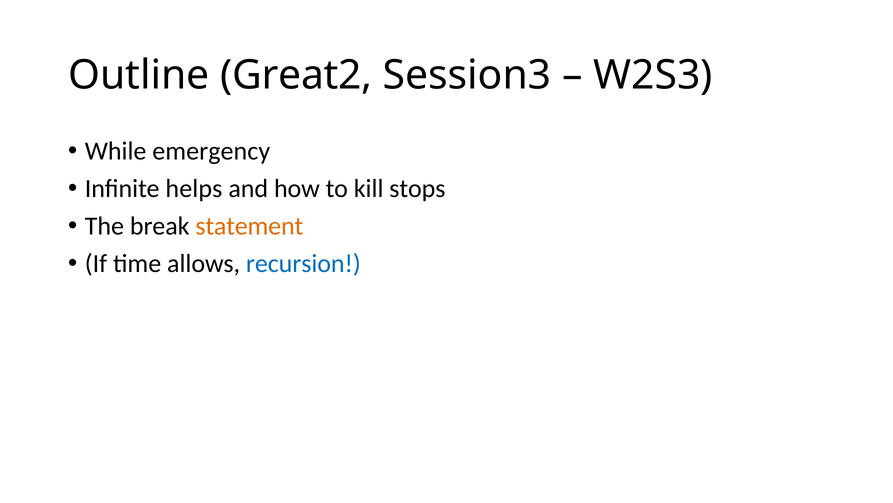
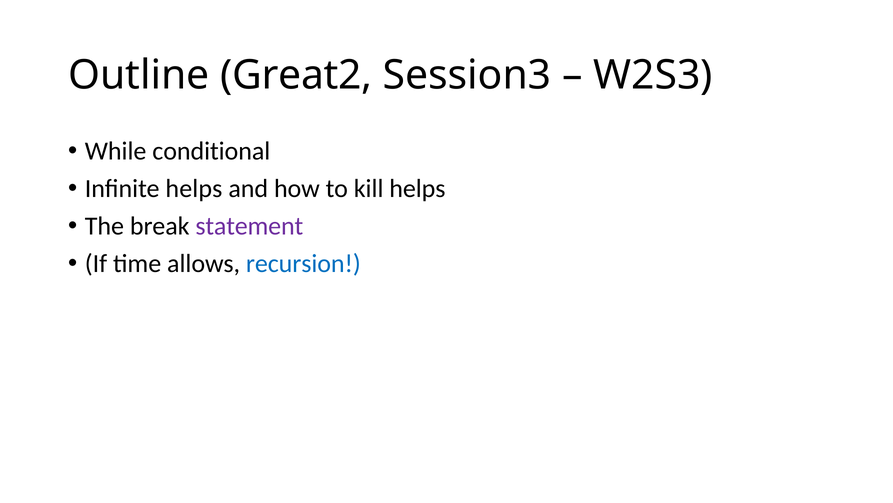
emergency: emergency -> conditional (211, 151)
kill stops: stops -> helps (417, 188)
statement colour: orange -> purple (249, 226)
